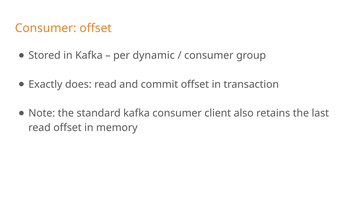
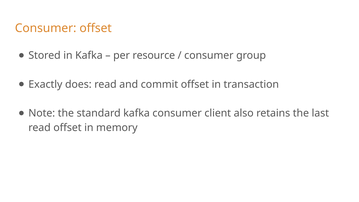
dynamic: dynamic -> resource (154, 55)
